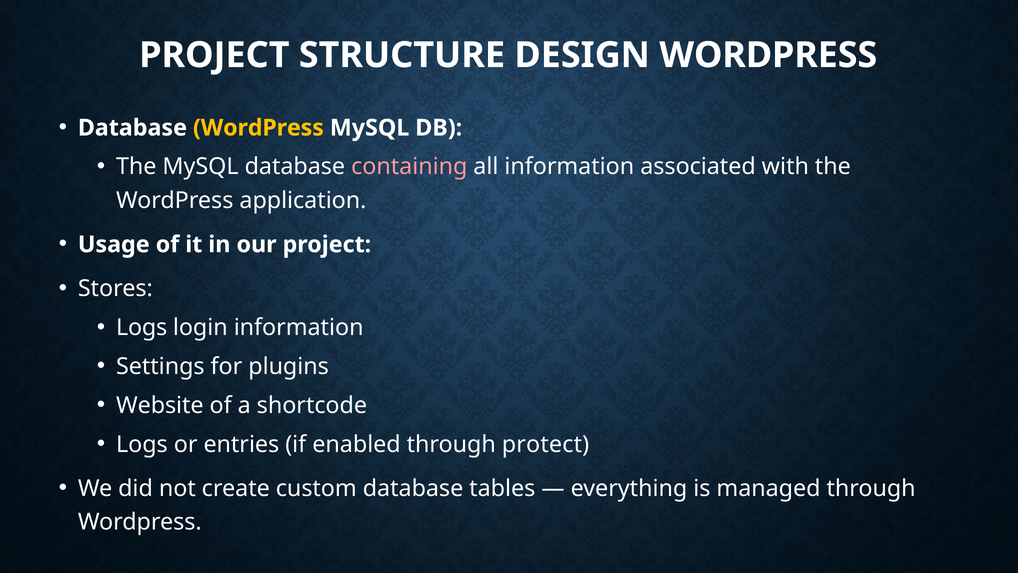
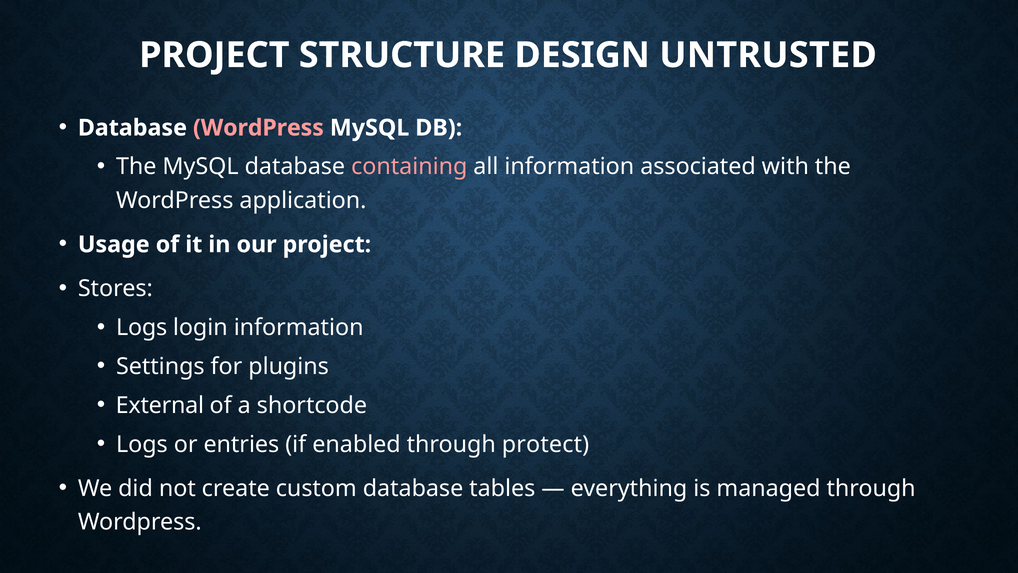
DESIGN WORDPRESS: WORDPRESS -> UNTRUSTED (768, 55)
WordPress colour: yellow -> pink (258, 128)
Website: Website -> External (160, 405)
